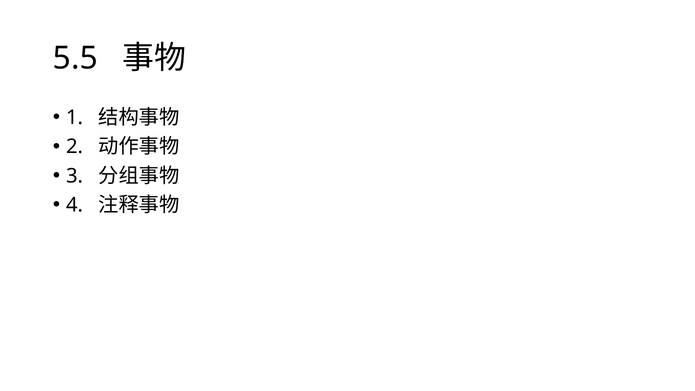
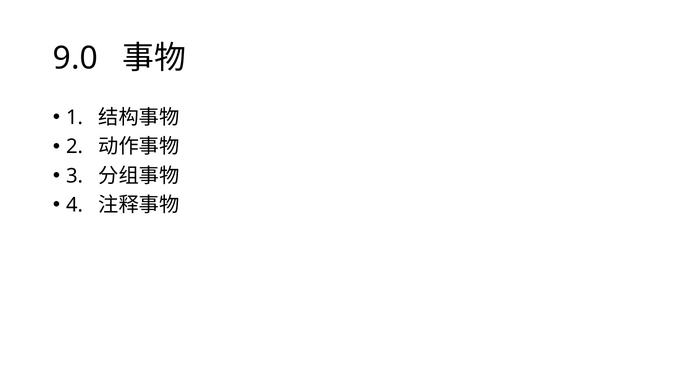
5.5: 5.5 -> 9.0 (75, 58)
